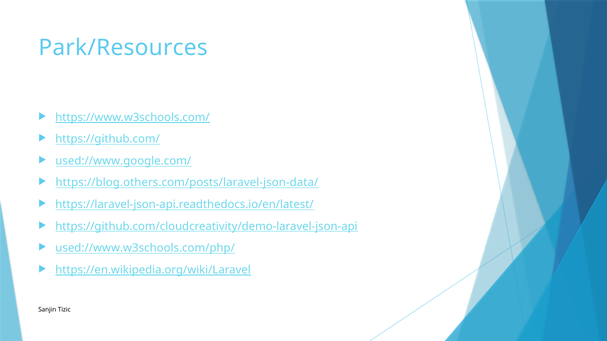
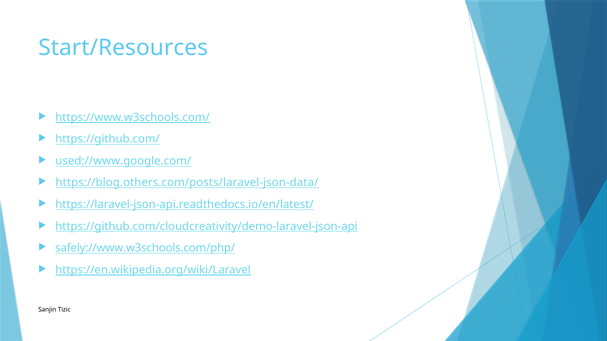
Park/Resources: Park/Resources -> Start/Resources (123, 48)
used://www.w3schools.com/php/: used://www.w3schools.com/php/ -> safely://www.w3schools.com/php/ (145, 248)
